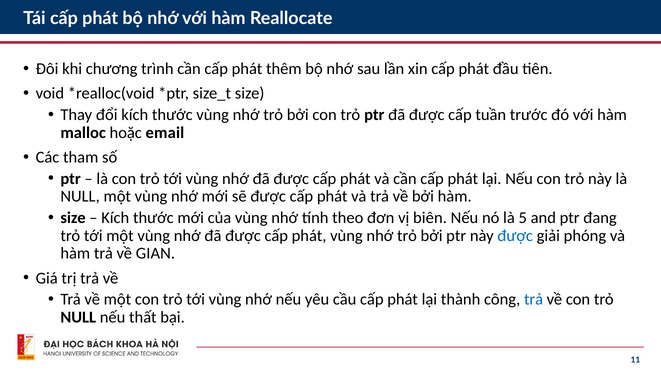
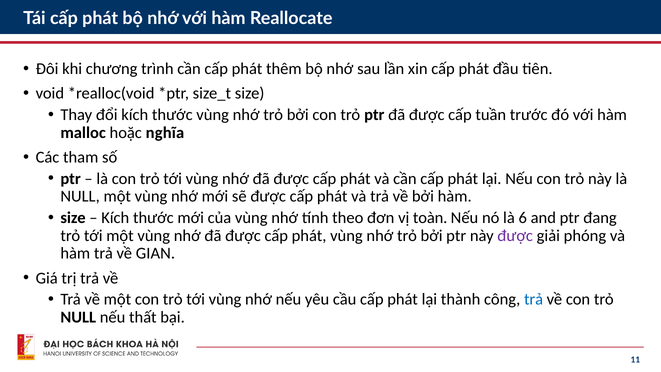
email: email -> nghĩa (165, 133)
biên: biên -> toàn (430, 218)
5: 5 -> 6 (523, 218)
được colour: blue -> purple (515, 235)
